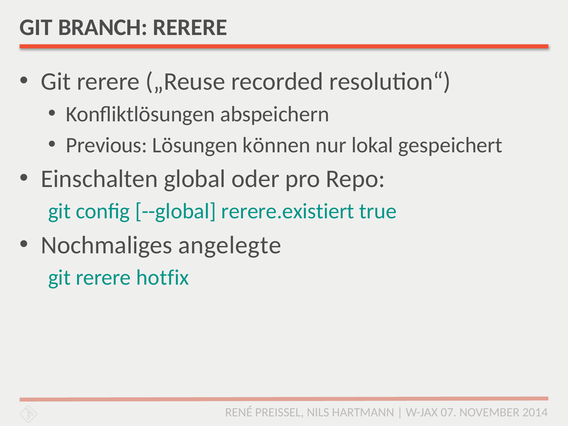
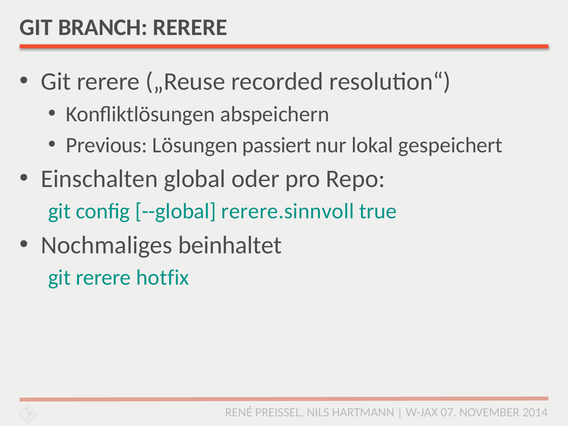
können: können -> passiert (277, 145)
rerere.existiert: rerere.existiert -> rerere.sinnvoll (288, 211)
angelegte: angelegte -> beinhaltet (230, 245)
